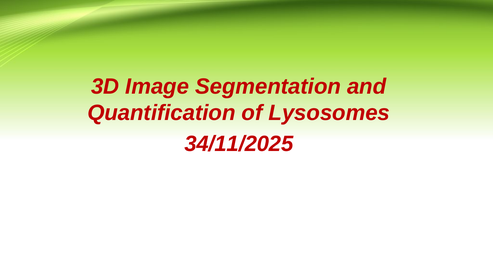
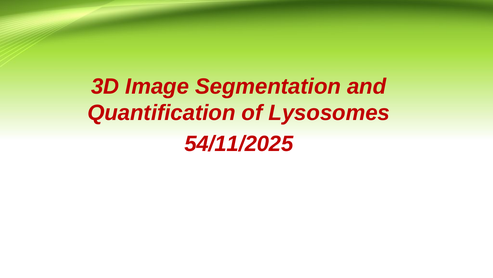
34/11/2025: 34/11/2025 -> 54/11/2025 (239, 144)
